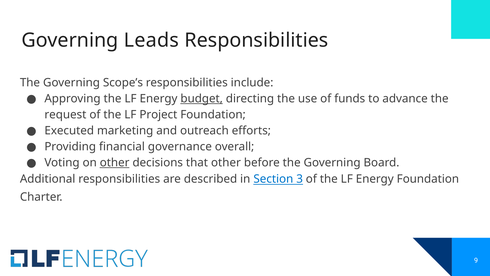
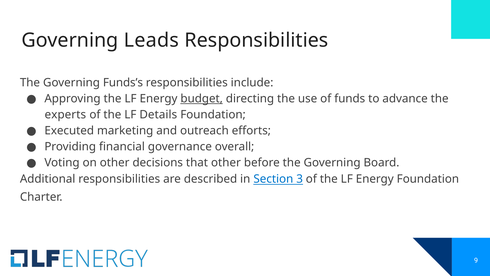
Scope’s: Scope’s -> Funds’s (123, 83)
request: request -> experts (65, 115)
Project: Project -> Details (158, 115)
other underline: present -> none (115, 163)
